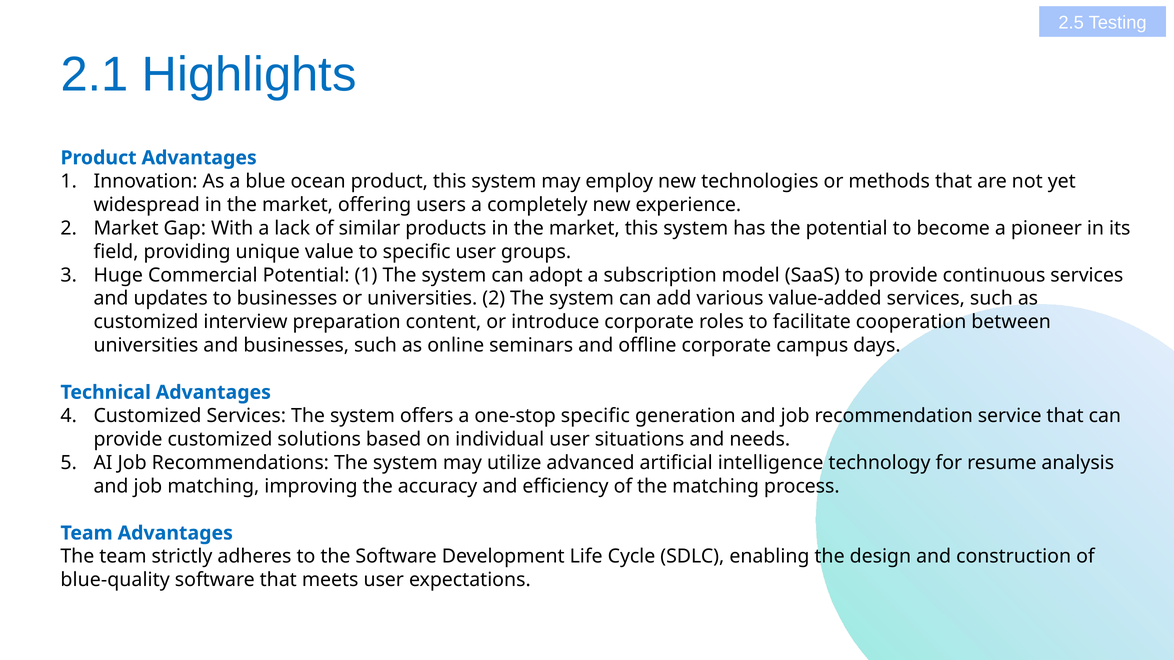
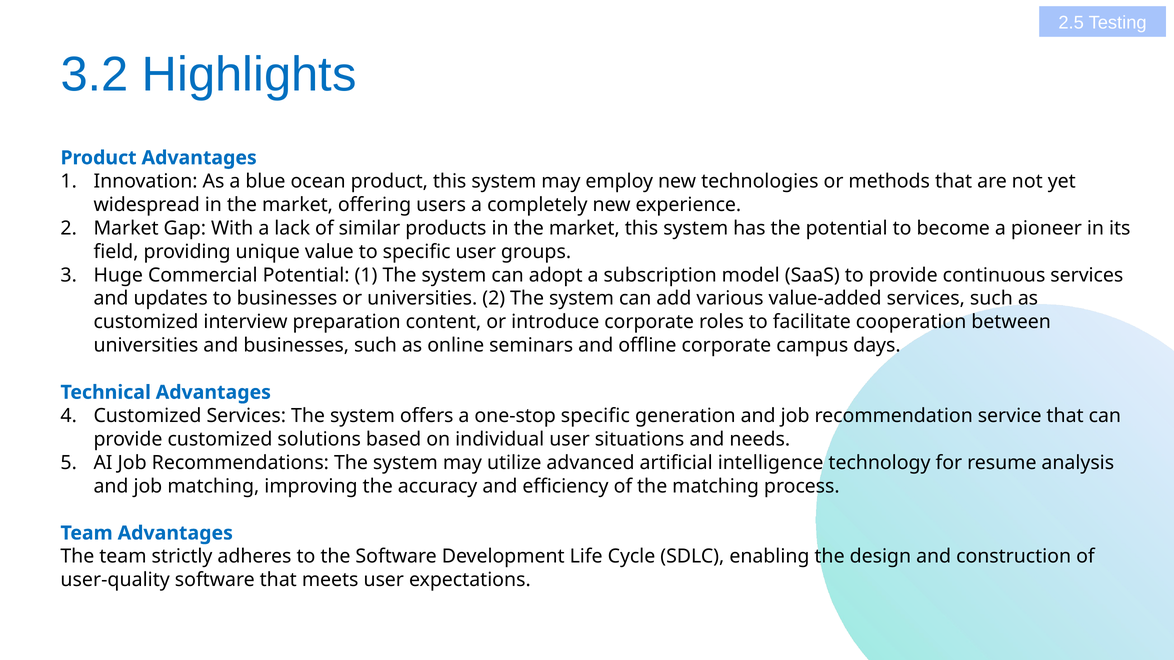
2.1: 2.1 -> 3.2 (94, 74)
blue-quality: blue-quality -> user-quality (115, 580)
